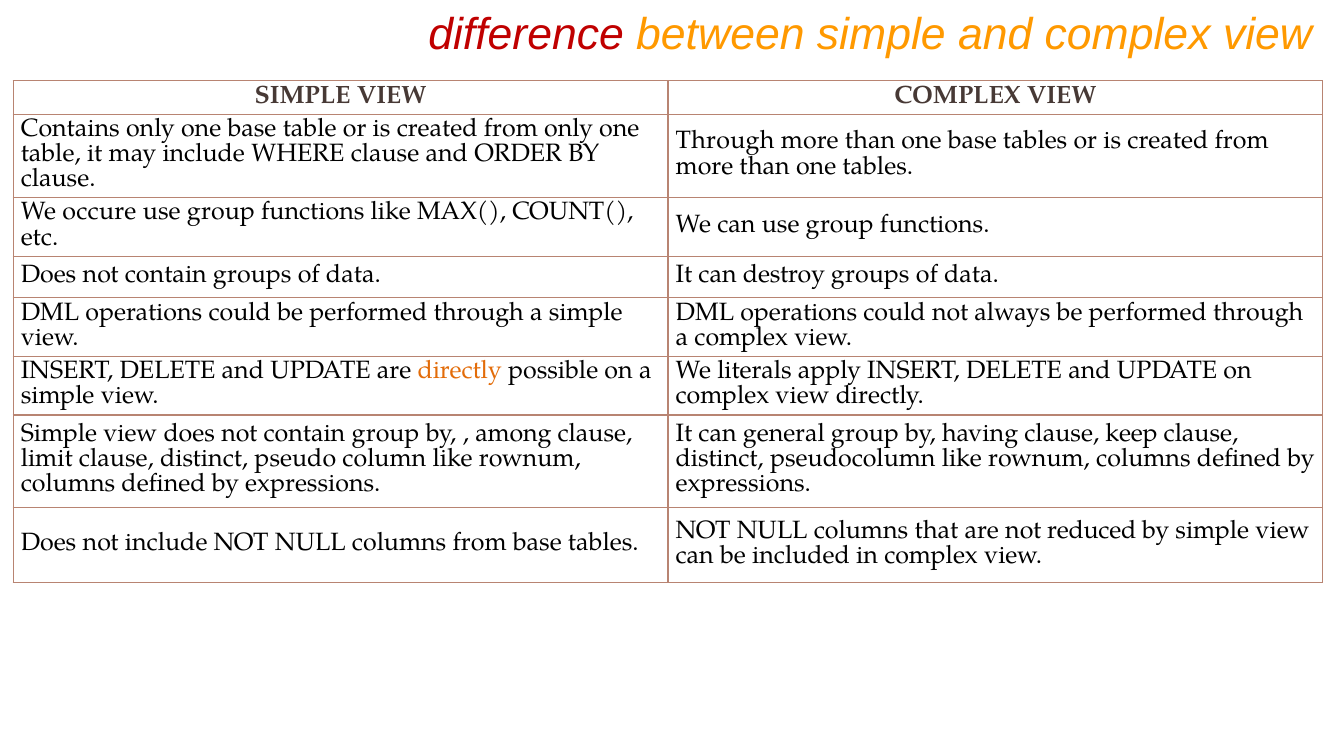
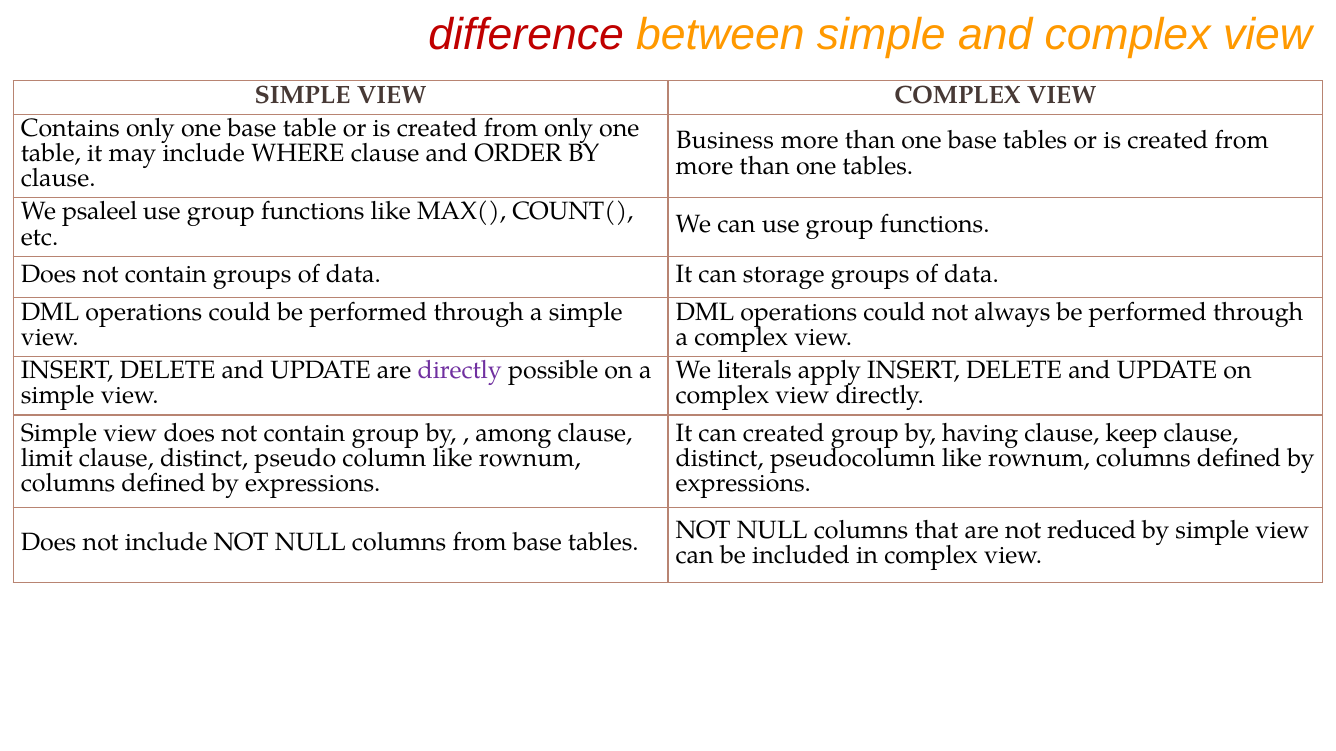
Through: Through -> Business (725, 141)
occure: occure -> psaleel (100, 212)
destroy: destroy -> storage (784, 274)
directly colour: orange -> purple (460, 371)
can general: general -> created (784, 434)
